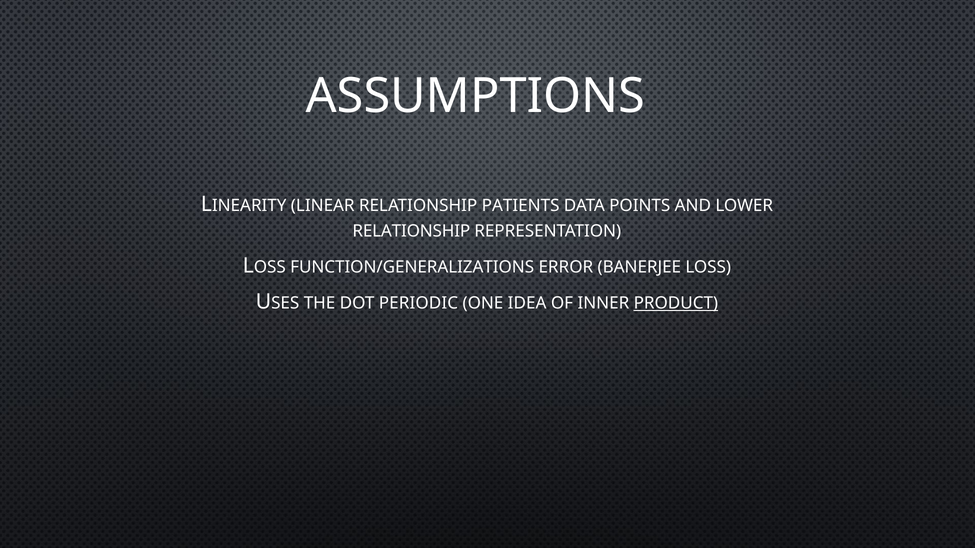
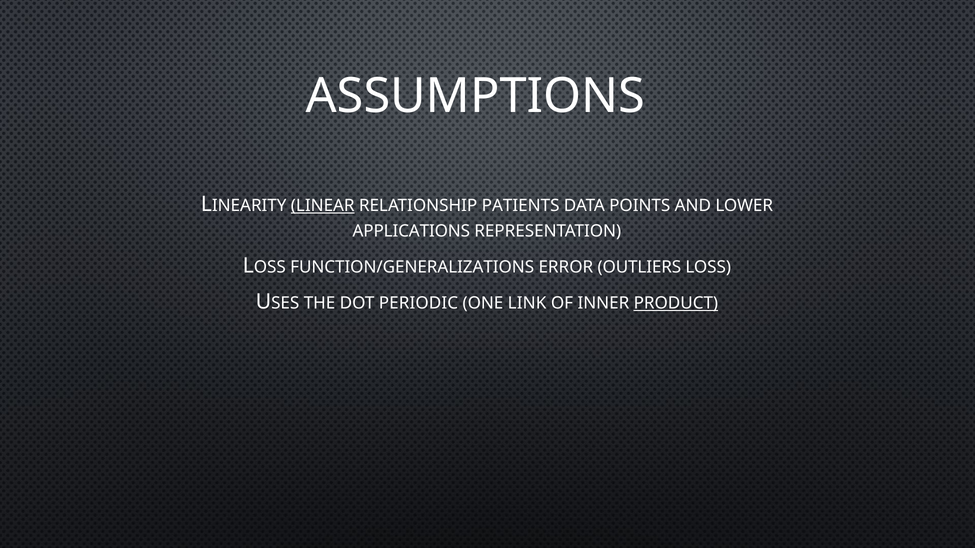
LINEAR underline: none -> present (323, 206)
RELATIONSHIP: RELATIONSHIP -> APPLICATIONS (411, 232)
BANERJEE: BANERJEE -> OUTLIERS (639, 267)
IDEA: IDEA -> LINK (527, 303)
